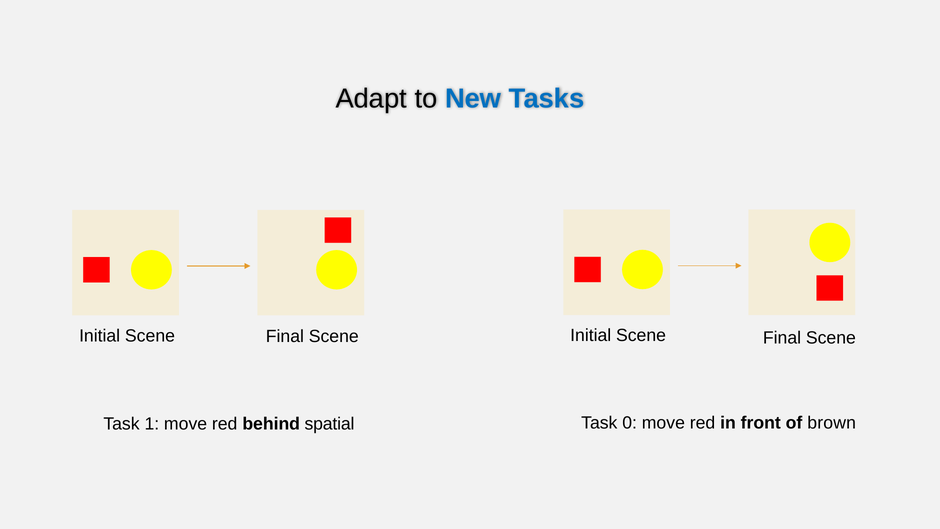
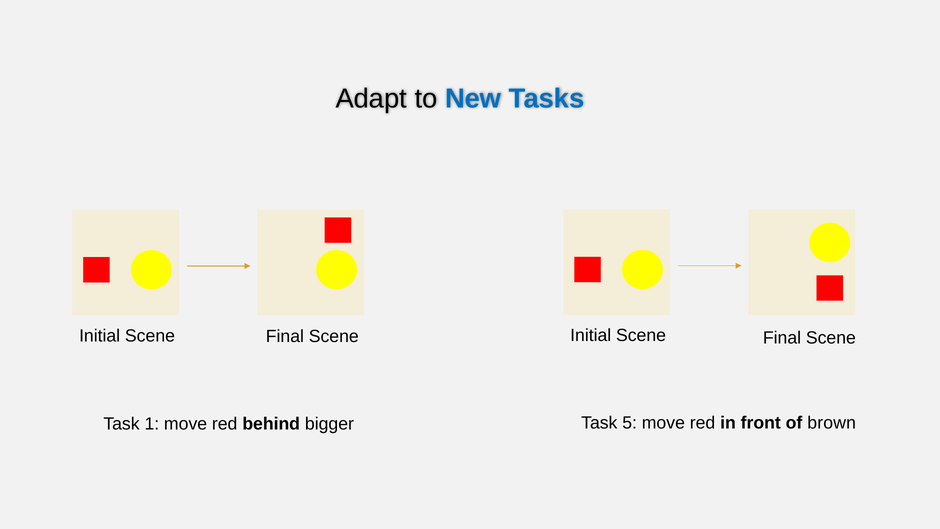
spatial: spatial -> bigger (329, 424)
0: 0 -> 5 (630, 423)
